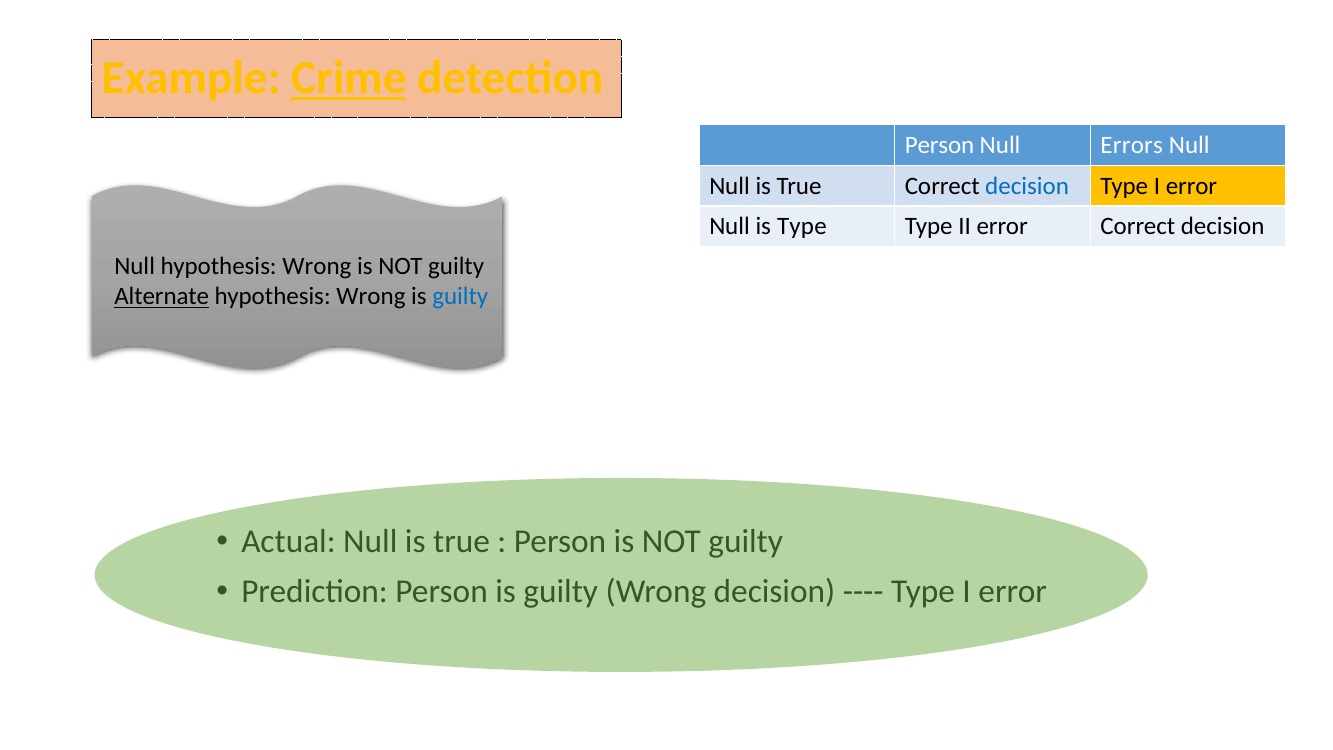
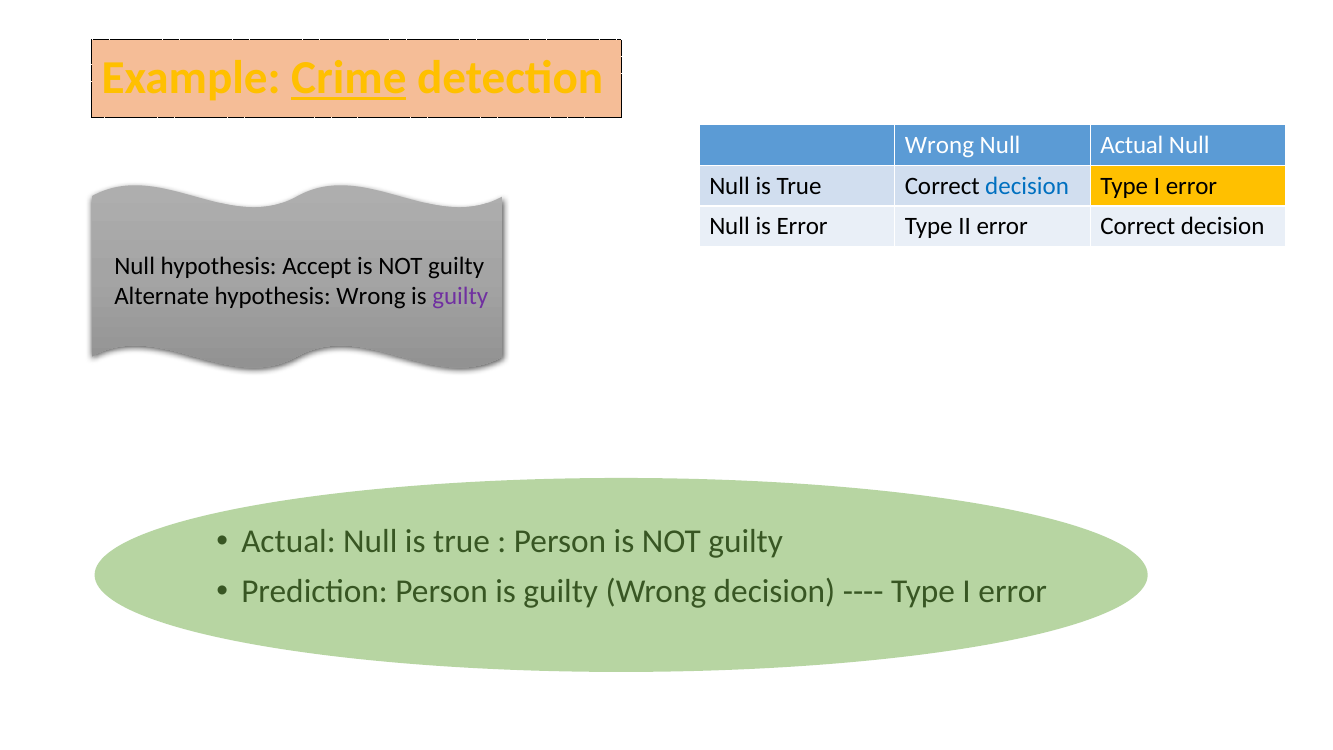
Person: Person -> Wrong (939, 145)
Null Errors: Errors -> Actual (1132, 145)
is Type: Type -> Error (802, 226)
Null hypothesis Wrong: Wrong -> Accept (317, 266)
Alternate underline: present -> none (162, 296)
guilty colour: blue -> purple (460, 296)
